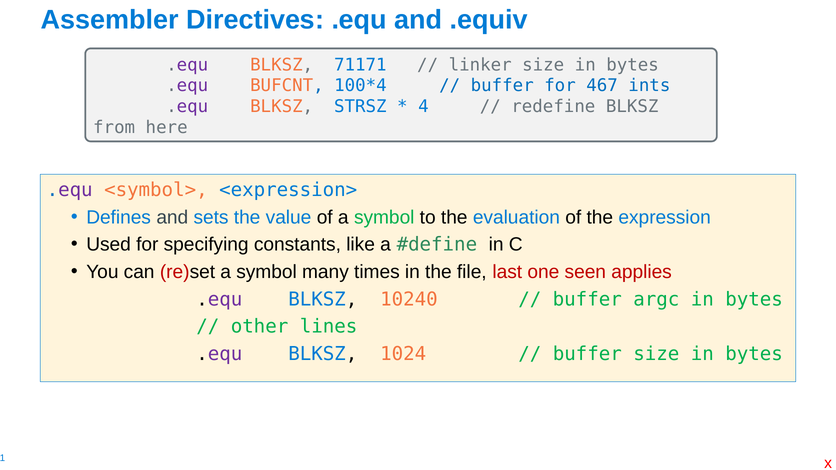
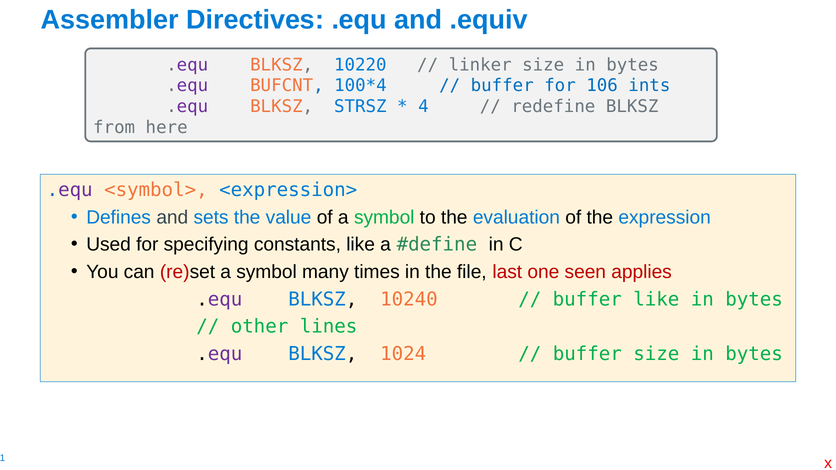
71171: 71171 -> 10220 (360, 65)
467: 467 -> 106 (602, 86)
buffer argc: argc -> like (656, 299)
